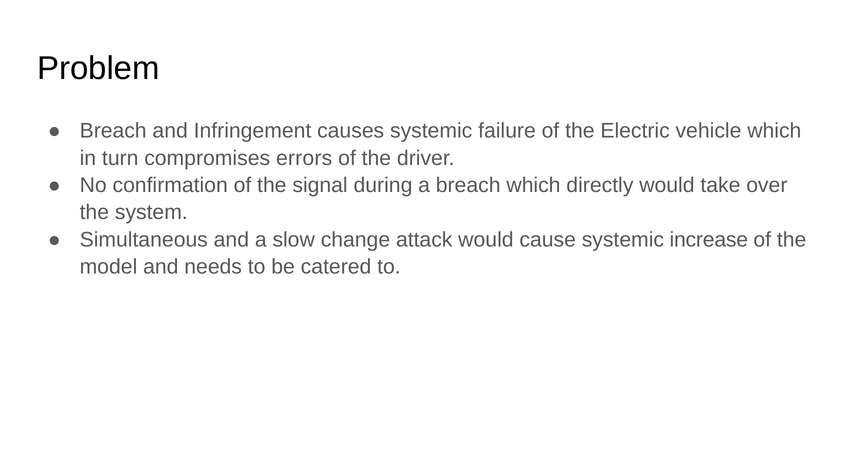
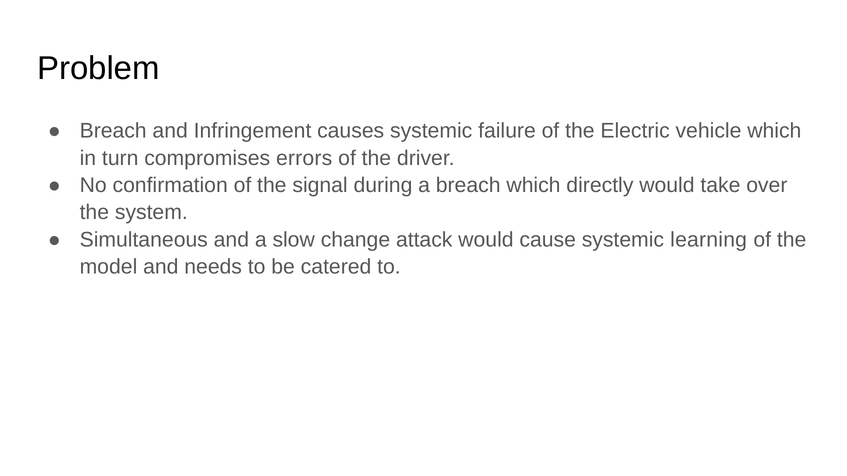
increase: increase -> learning (709, 240)
